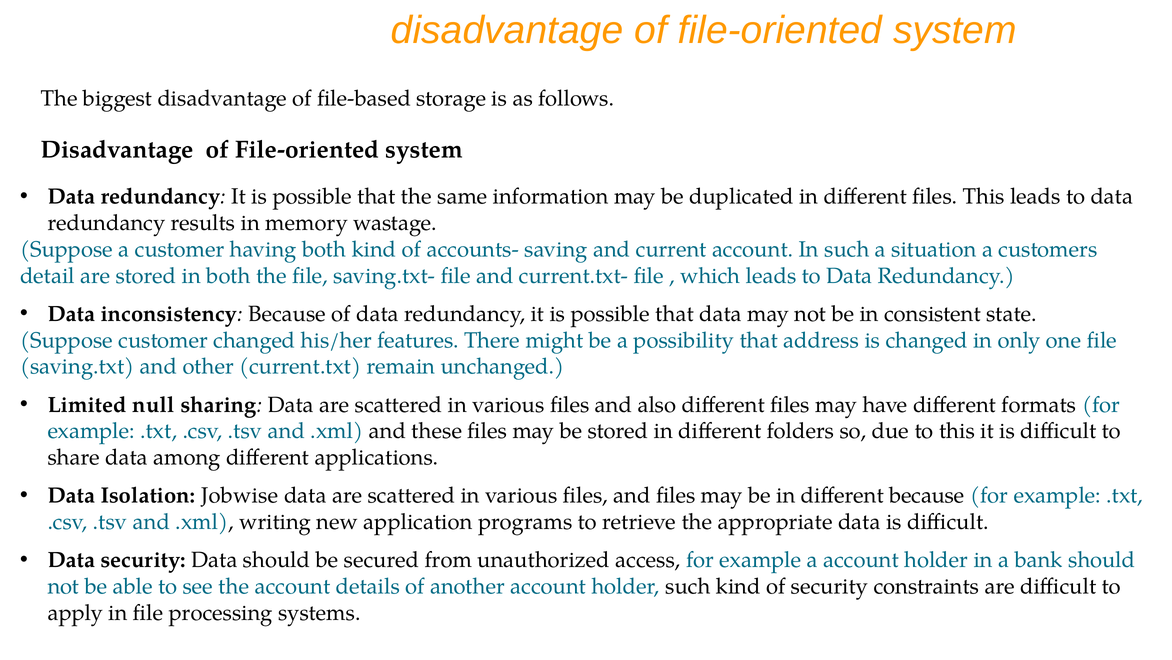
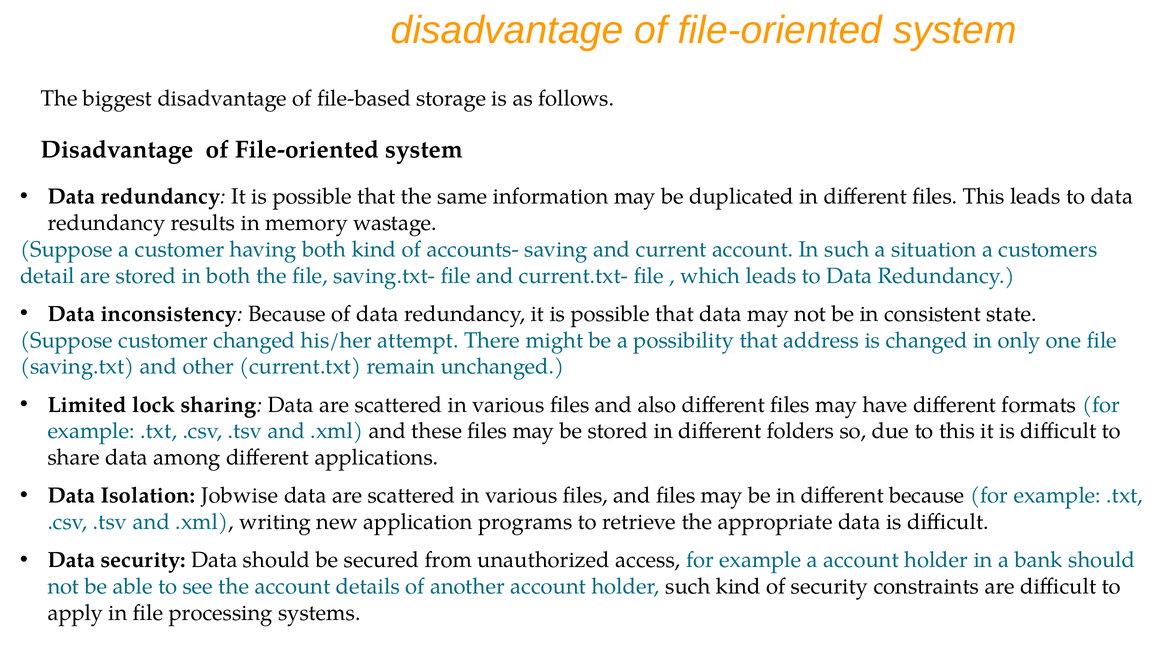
features: features -> attempt (418, 340)
null: null -> lock (154, 404)
